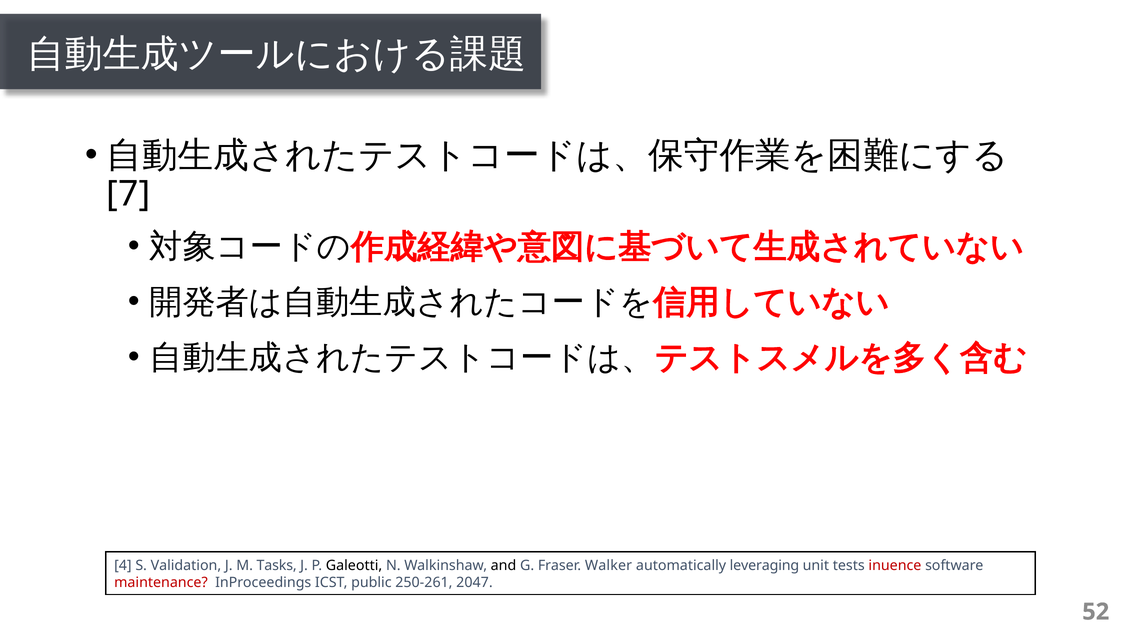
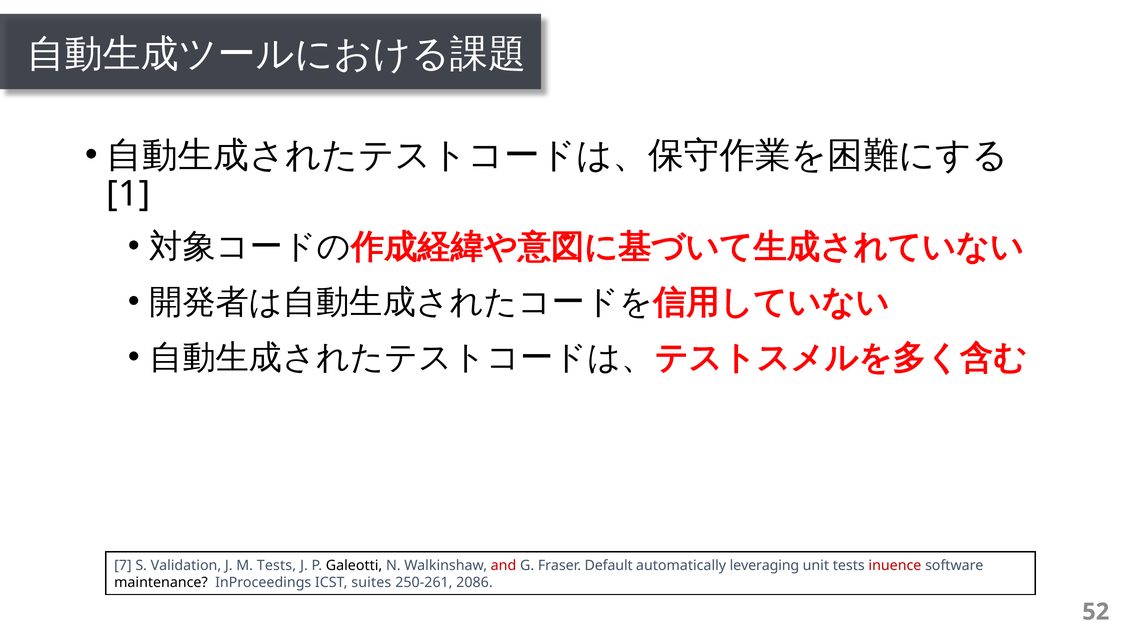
7: 7 -> 1 (128, 194)
4: 4 -> 7 (123, 565)
M Tasks: Tasks -> Tests (277, 565)
and colour: black -> red (503, 565)
Walker: Walker -> Default (609, 565)
maintenance colour: red -> black (161, 582)
public: public -> suites (371, 582)
2047: 2047 -> 2086 (474, 582)
